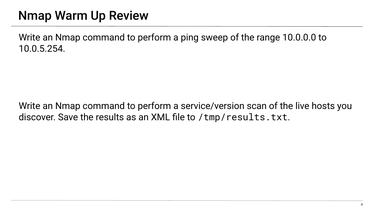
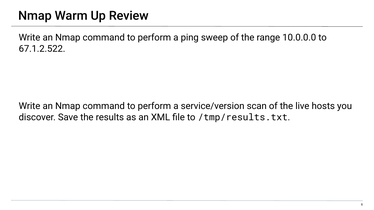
10.0.5.254: 10.0.5.254 -> 67.1.2.522 (42, 49)
